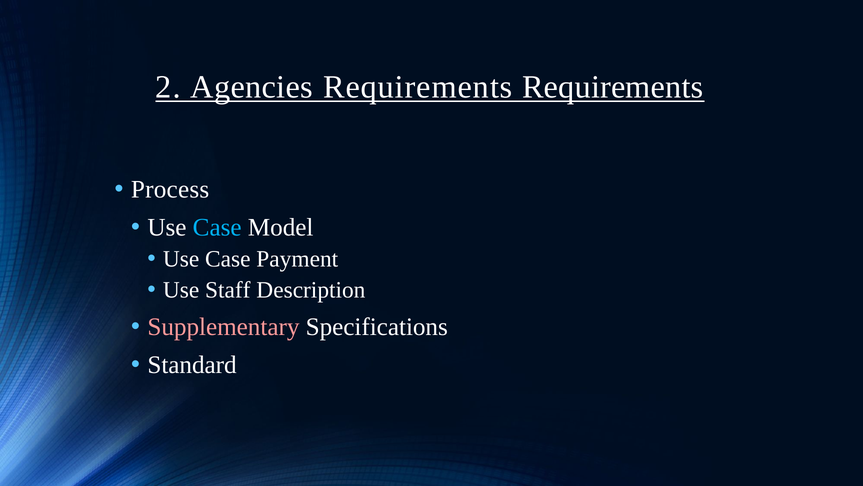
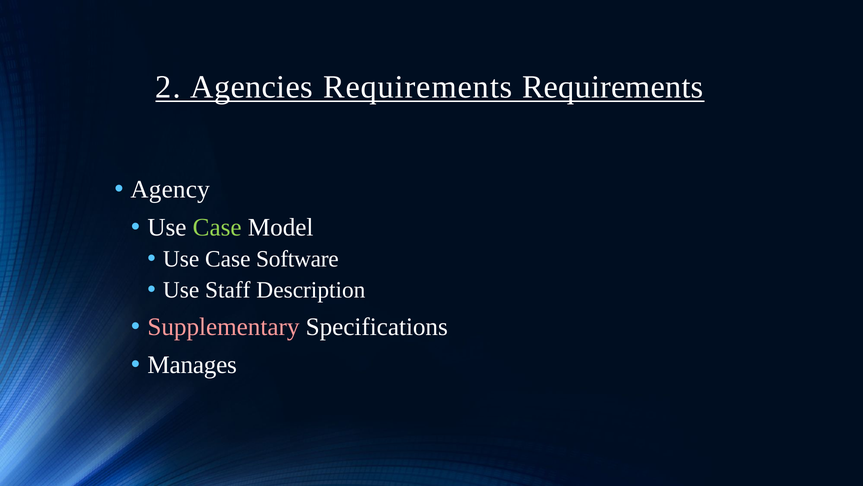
Process: Process -> Agency (170, 189)
Case colour: light blue -> light green (217, 227)
Payment: Payment -> Software (297, 259)
Standard: Standard -> Manages (192, 364)
